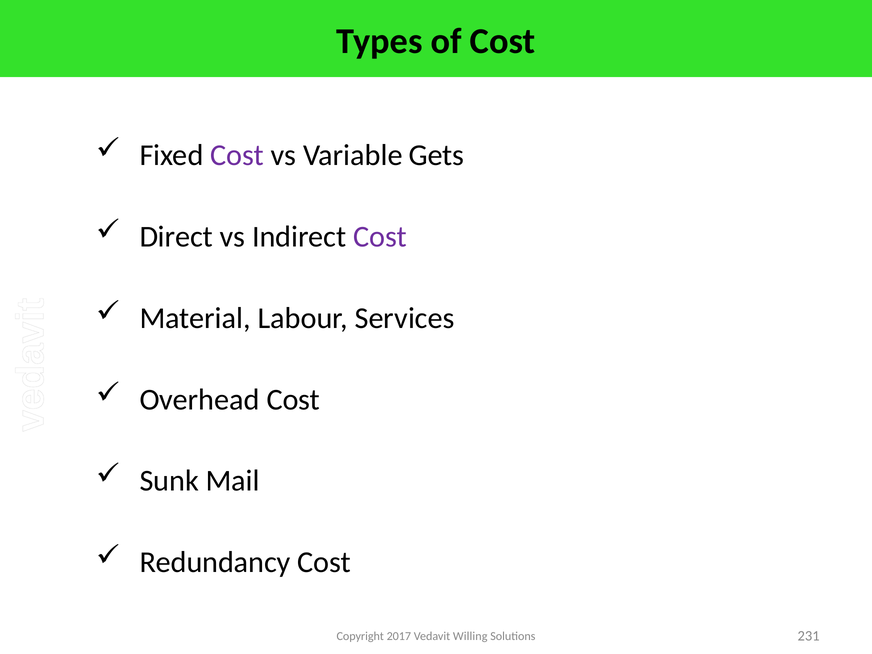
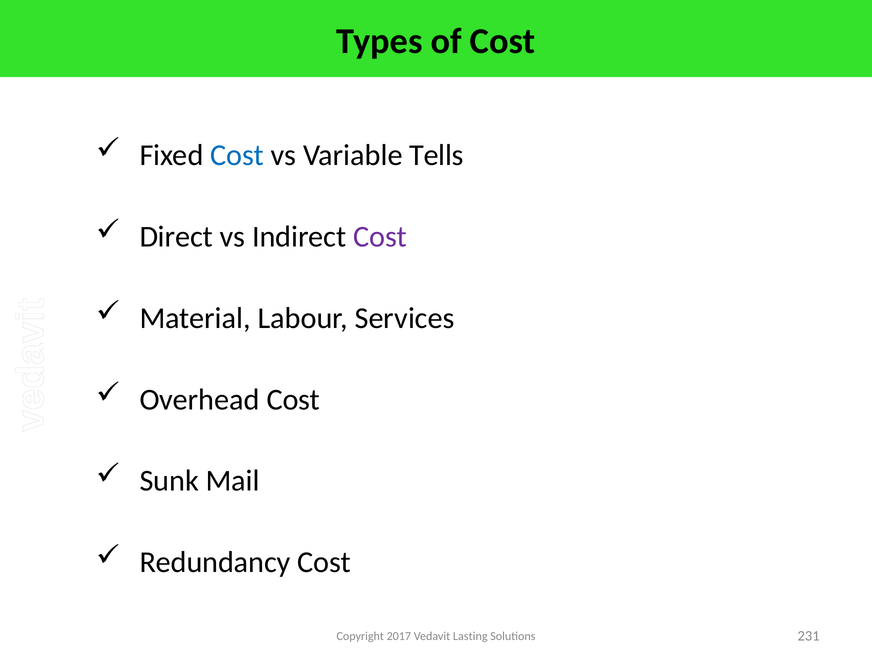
Cost colour: purple -> blue (237, 155)
Gets: Gets -> Tells (436, 155)
Willing: Willing -> Lasting (470, 636)
